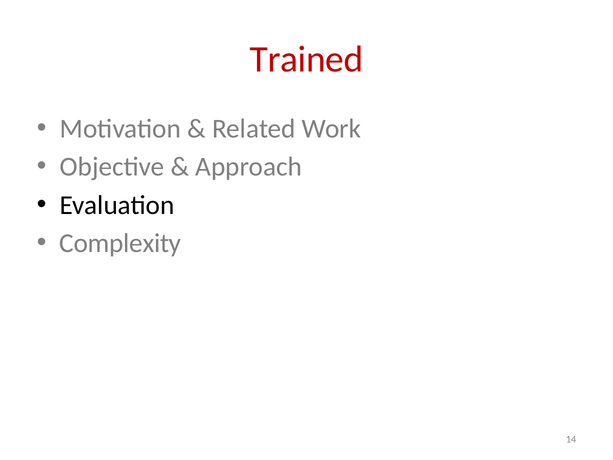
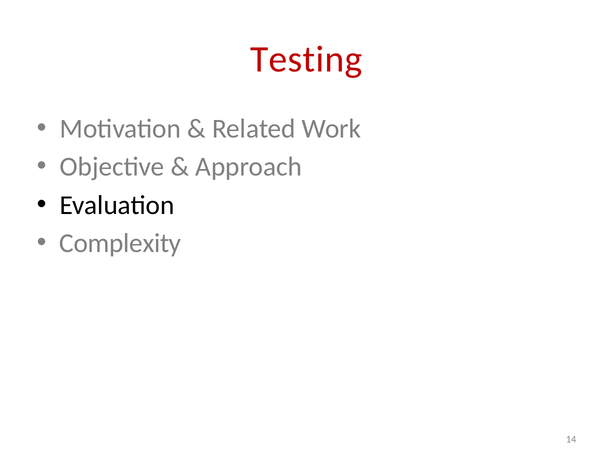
Trained: Trained -> Testing (306, 59)
